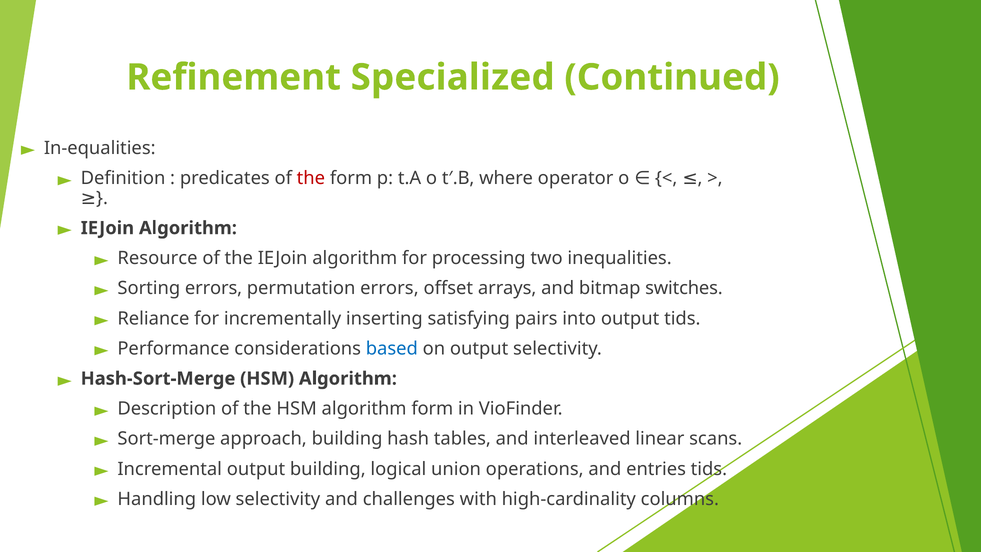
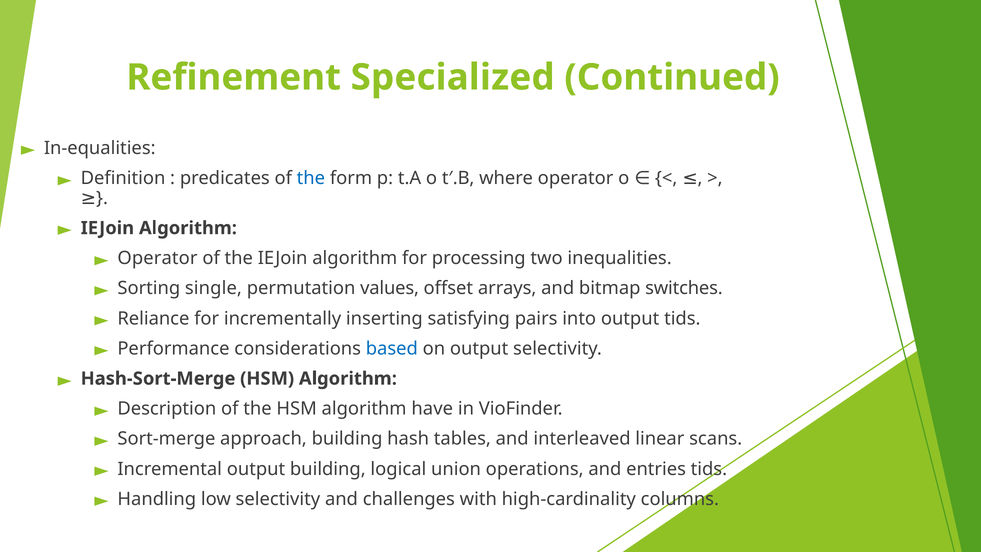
the colour: red -> blue (311, 178)
Resource: Resource -> Operator (157, 258)
Sorting errors: errors -> single (213, 288)
permutation errors: errors -> values (390, 288)
algorithm form: form -> have (432, 409)
